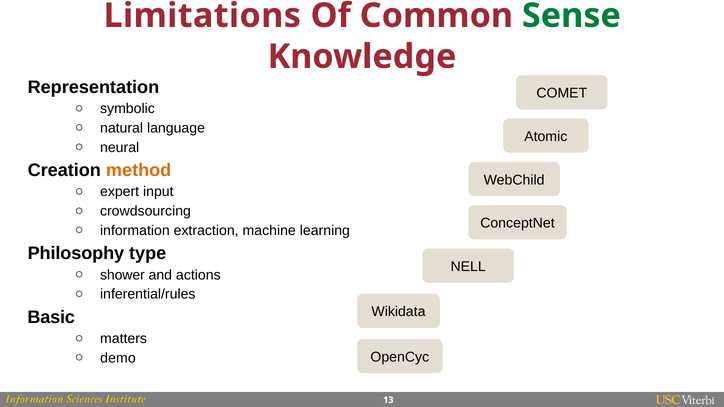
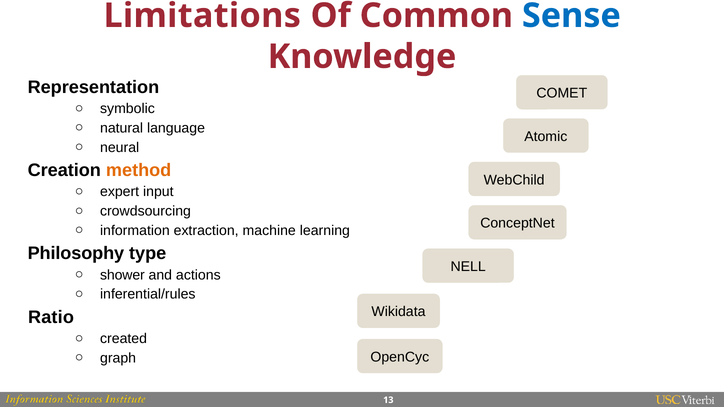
Sense colour: green -> blue (571, 16)
Basic: Basic -> Ratio (51, 317)
matters: matters -> created (124, 339)
demo: demo -> graph (118, 358)
